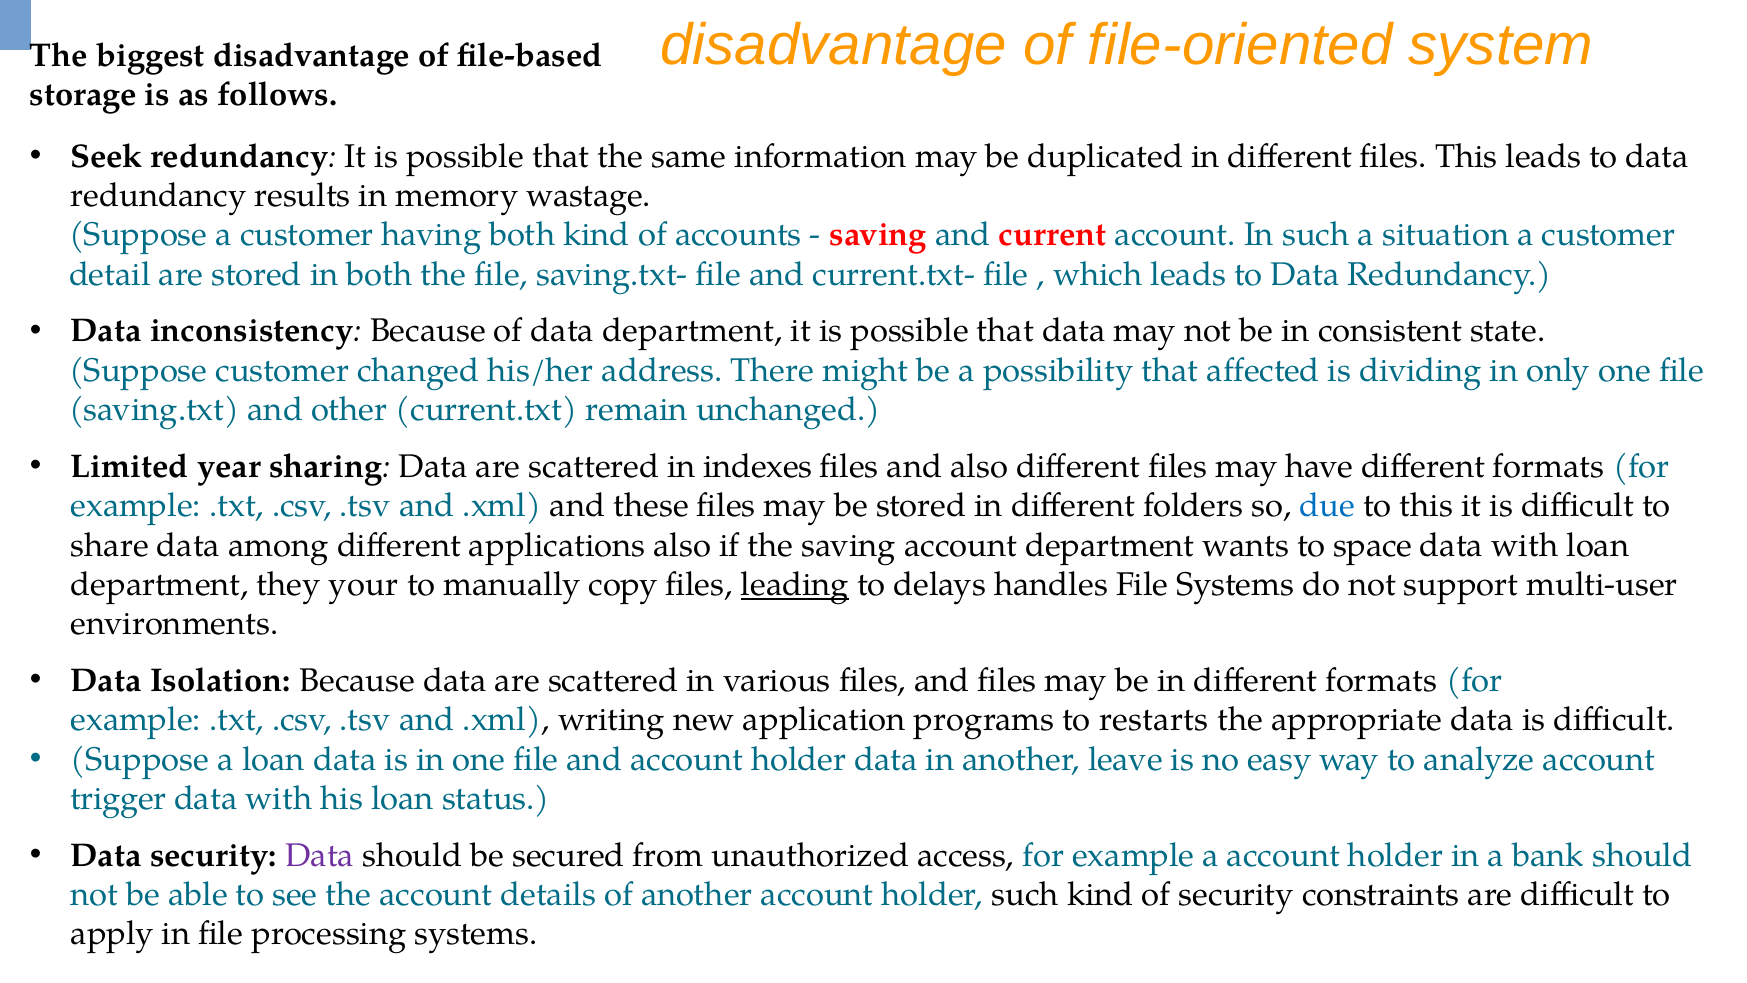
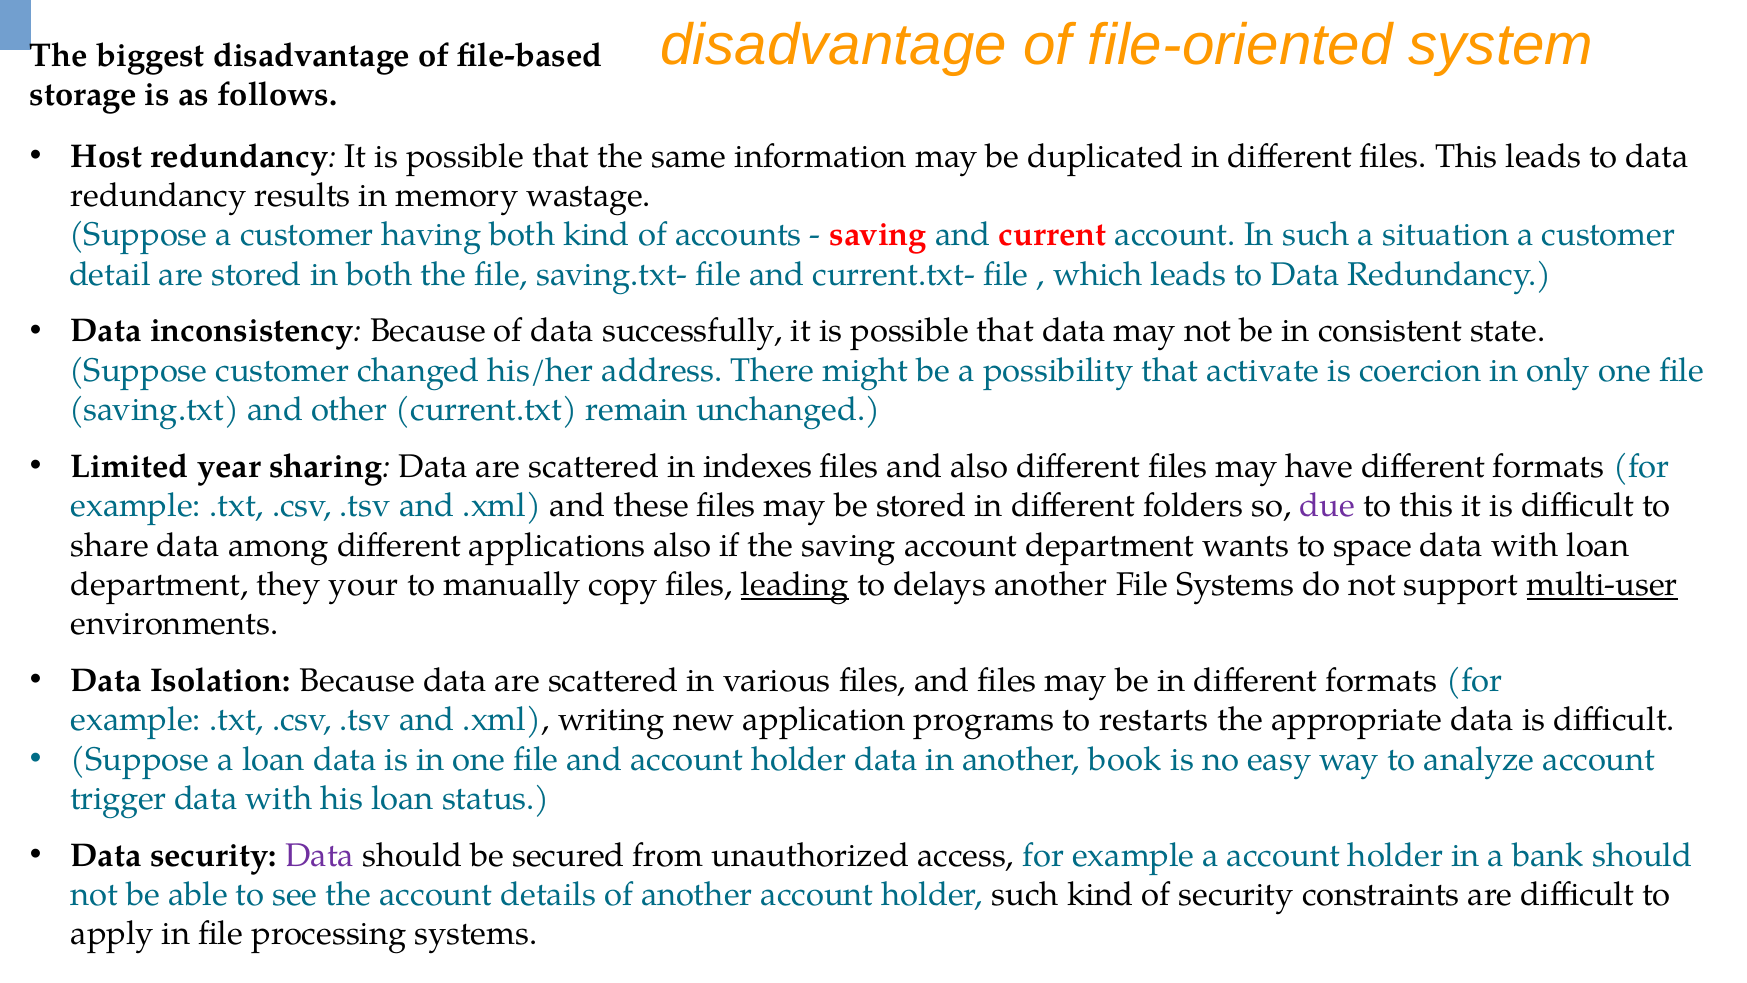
Seek: Seek -> Host (106, 156)
data department: department -> successfully (693, 331)
affected: affected -> activate (1263, 370)
dividing: dividing -> coercion (1420, 370)
due colour: blue -> purple (1327, 506)
delays handles: handles -> another (1051, 584)
multi-user underline: none -> present (1602, 584)
leave: leave -> book (1125, 759)
